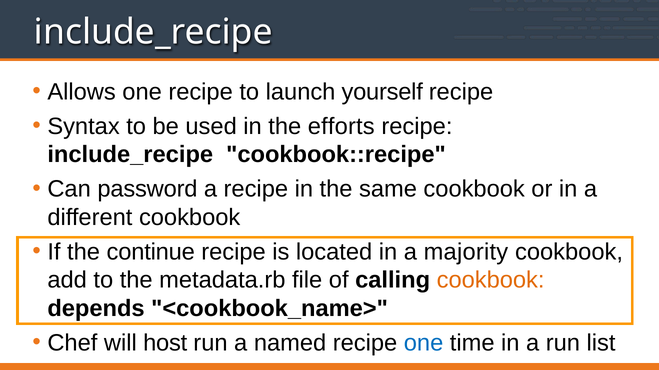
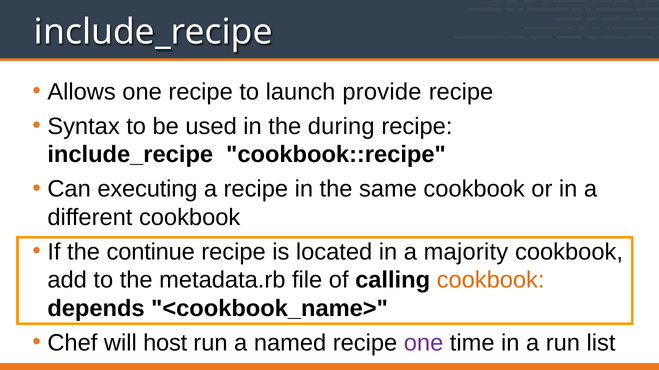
yourself: yourself -> provide (382, 92)
efforts: efforts -> during (341, 126)
password: password -> executing (147, 189)
one colour: blue -> purple (424, 343)
